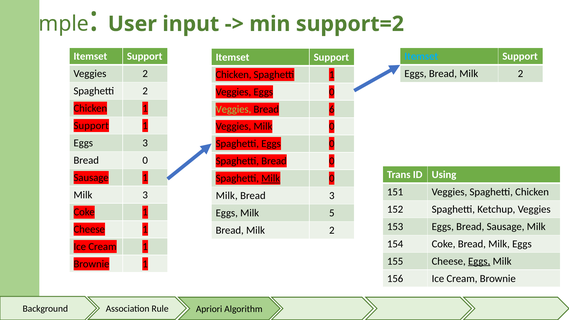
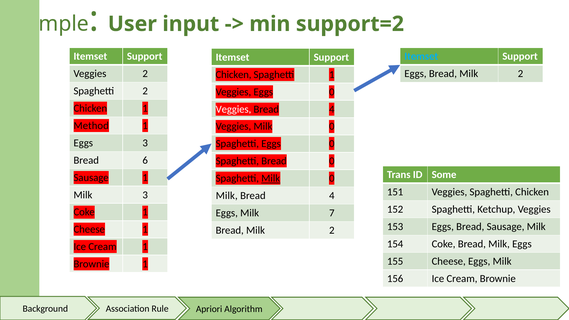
Veggies colour: light green -> white (233, 109)
6: 6 -> 4 (332, 109)
Support: Support -> Method (91, 126)
0: 0 -> 6 (145, 160)
Using: Using -> Some (444, 175)
3: 3 -> 4 (332, 196)
5: 5 -> 7 (332, 213)
Eggs underline: present -> none (479, 261)
